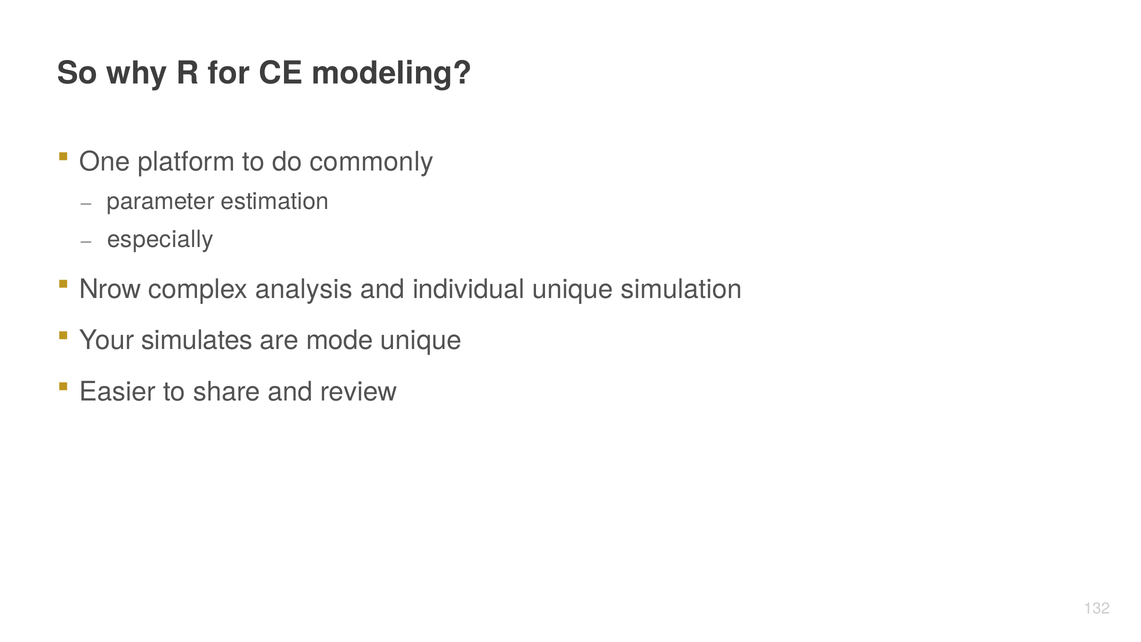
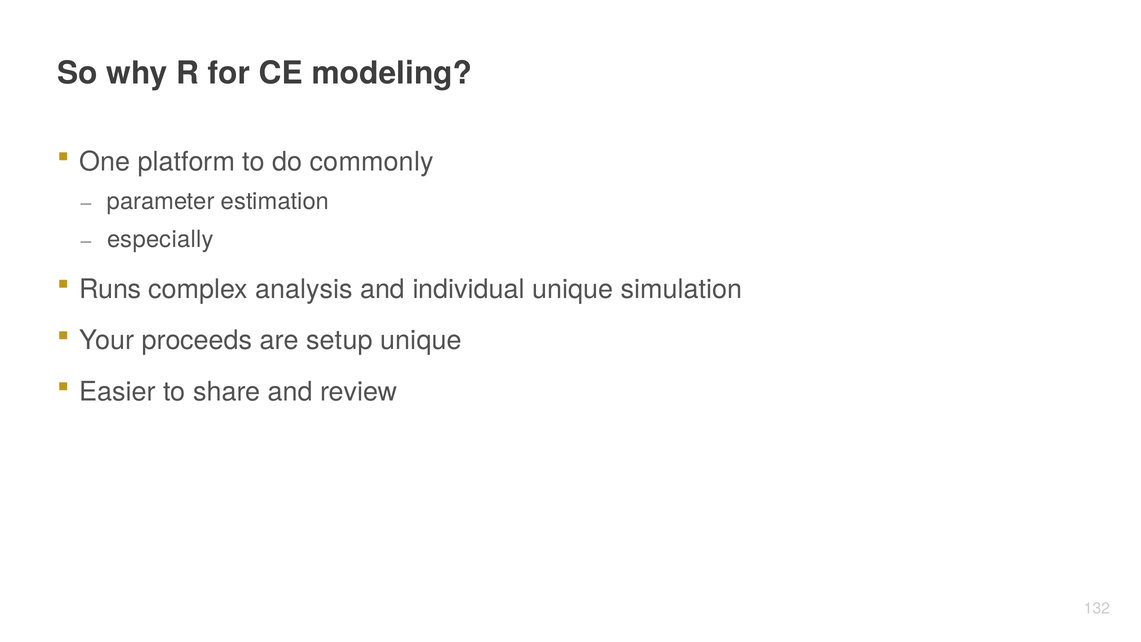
Nrow: Nrow -> Runs (110, 289)
simulates: simulates -> proceeds (197, 340)
mode: mode -> setup (339, 340)
